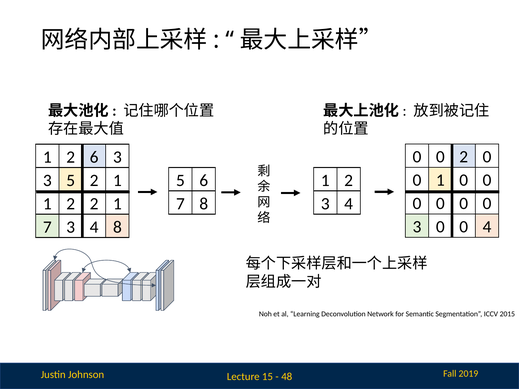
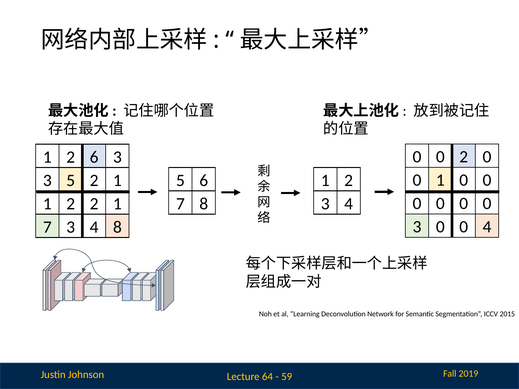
15: 15 -> 64 (267, 377)
48: 48 -> 59 (287, 377)
